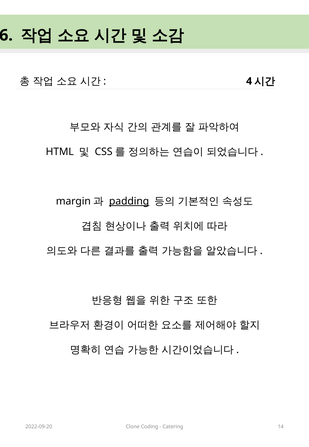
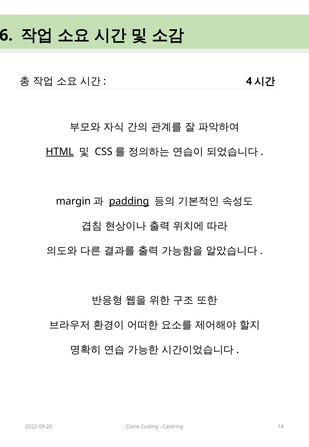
HTML underline: none -> present (60, 151)
